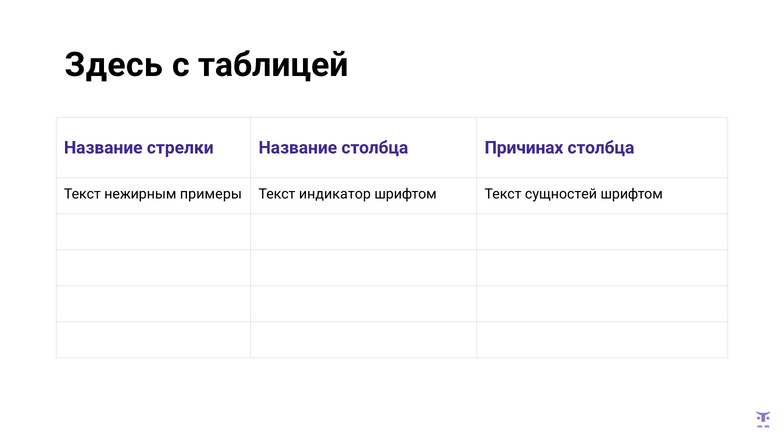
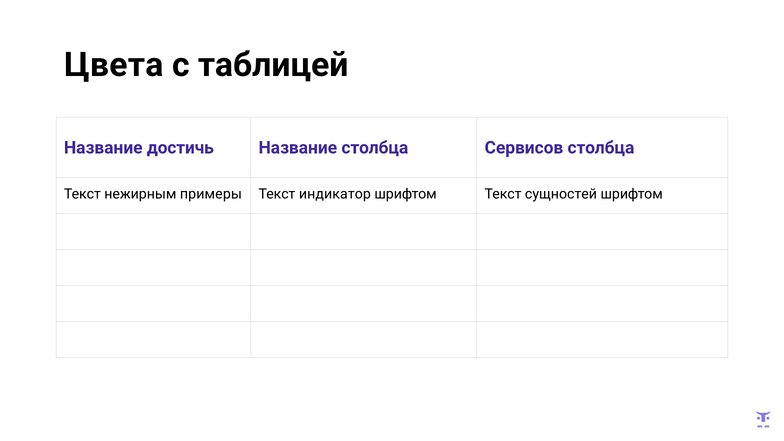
Здесь: Здесь -> Цвета (114, 65)
стрелки: стрелки -> достичь (180, 148)
Причинах: Причинах -> Сервисов (524, 148)
